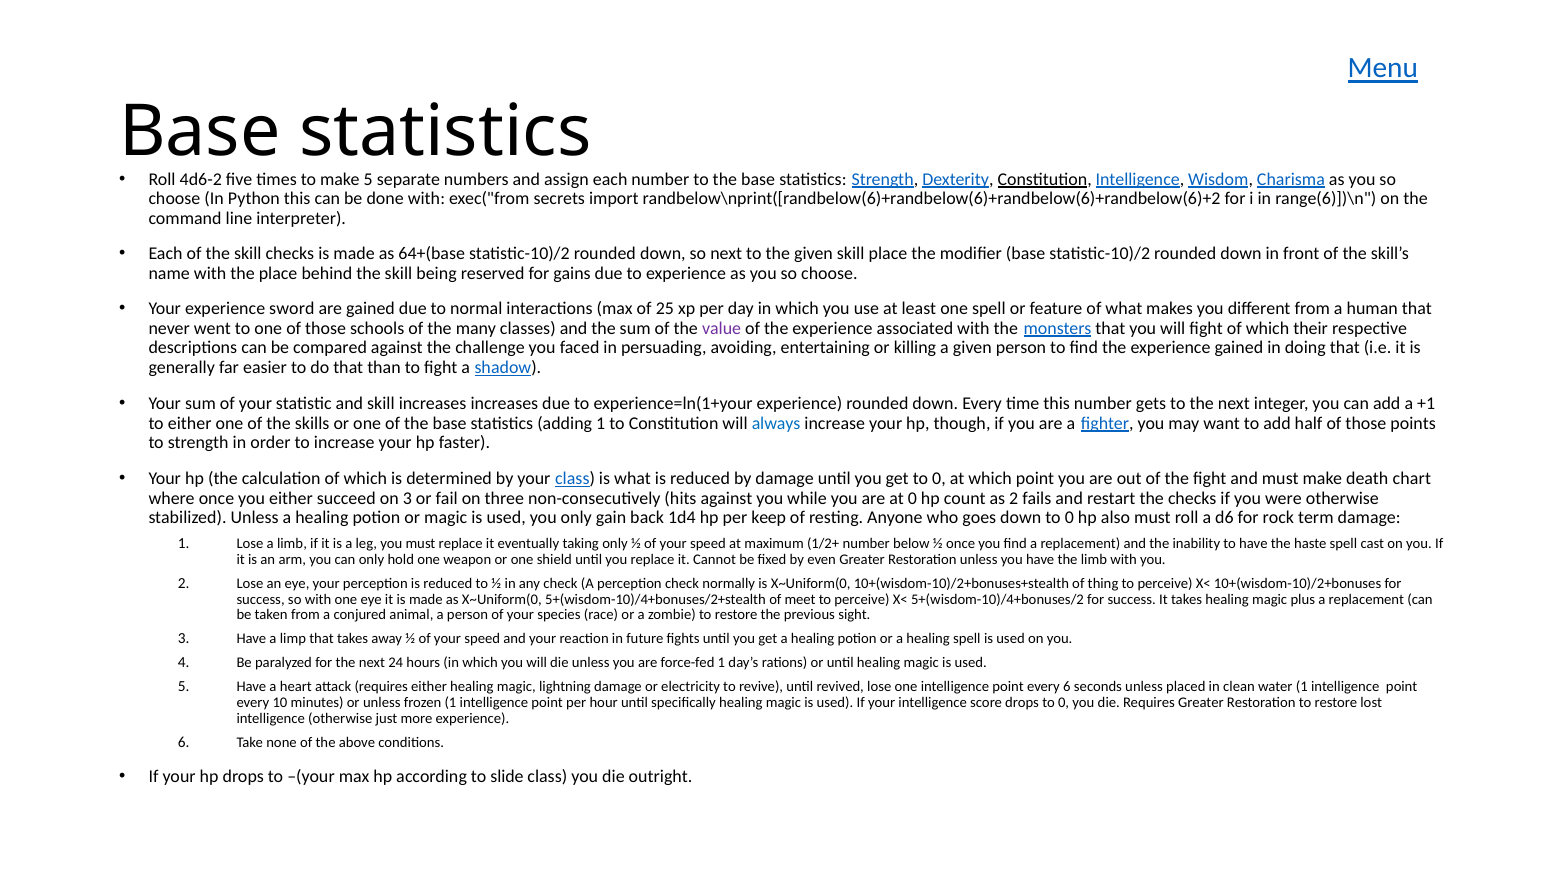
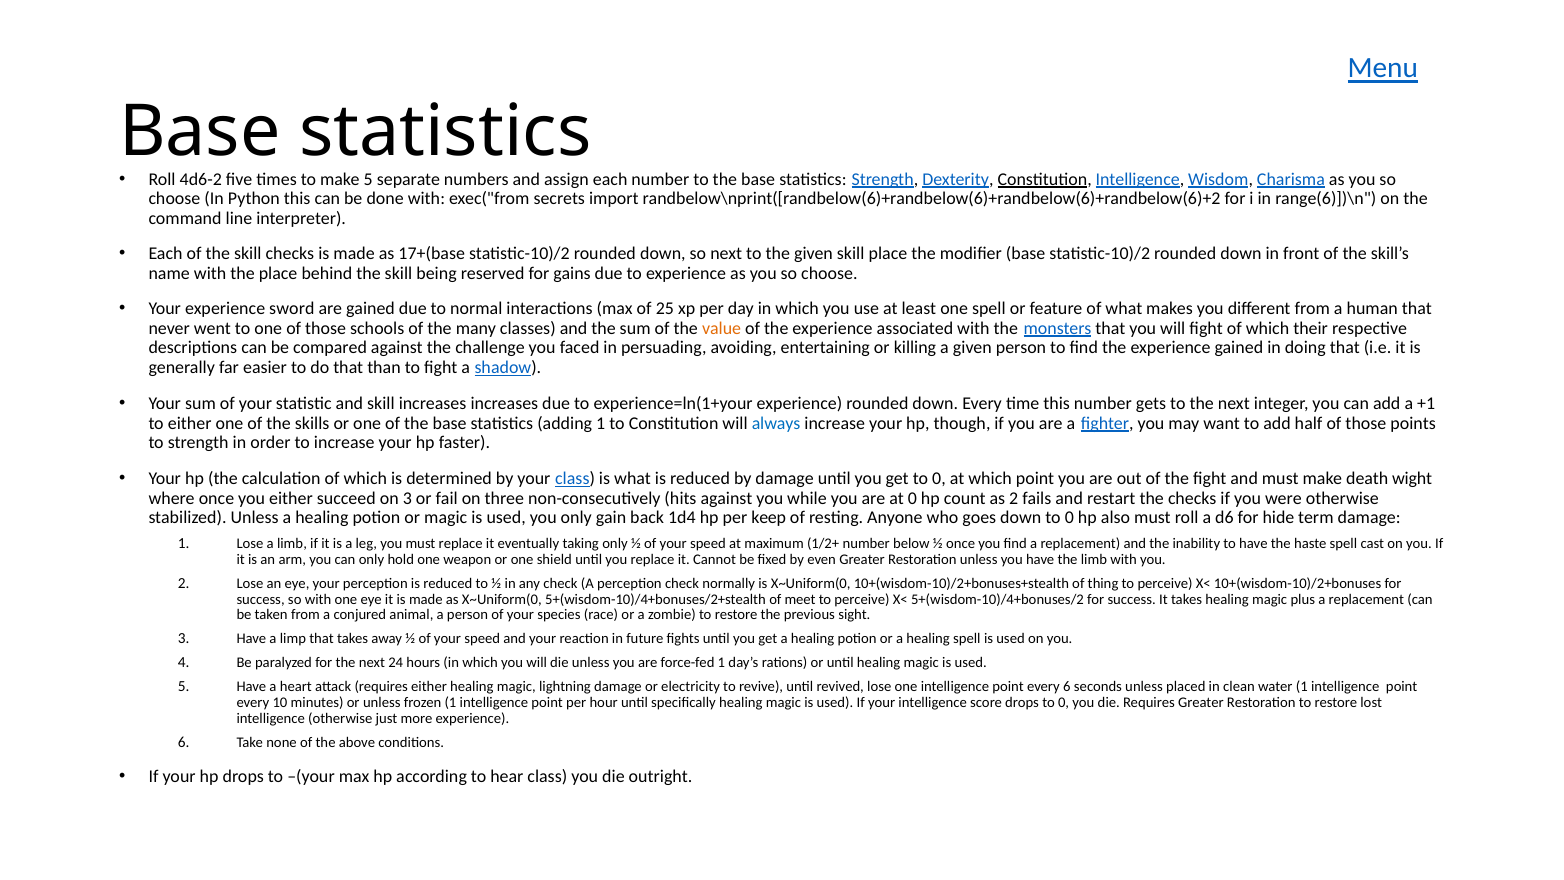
64+(base: 64+(base -> 17+(base (432, 254)
value colour: purple -> orange (722, 328)
chart: chart -> wight (1412, 479)
rock: rock -> hide (1278, 517)
slide: slide -> hear (507, 777)
